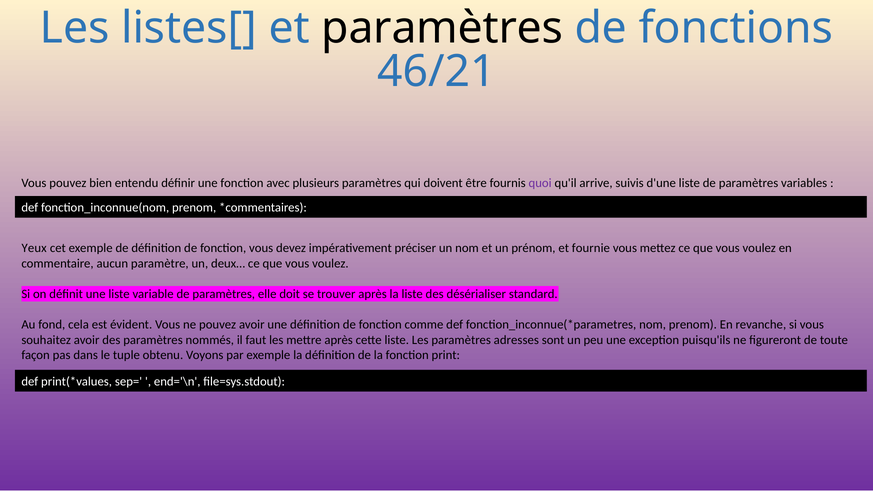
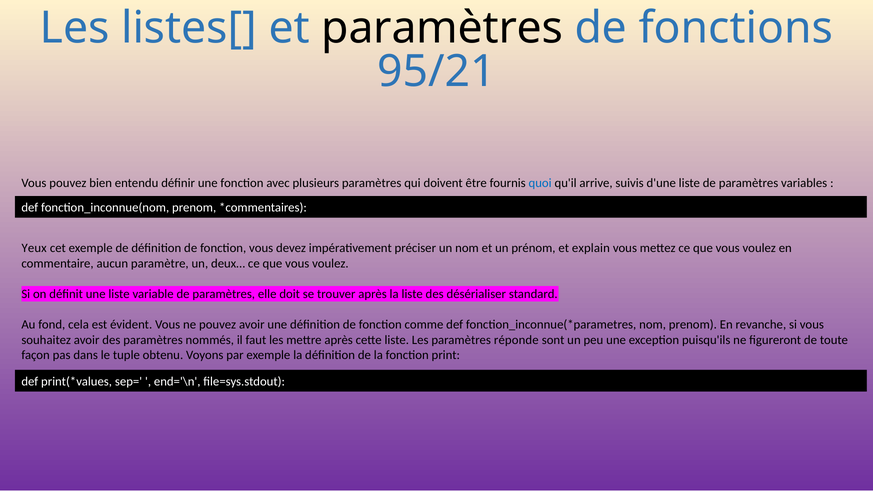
46/21: 46/21 -> 95/21 (437, 72)
quoi colour: purple -> blue (540, 183)
fournie: fournie -> explain (591, 248)
adresses: adresses -> réponde (516, 340)
